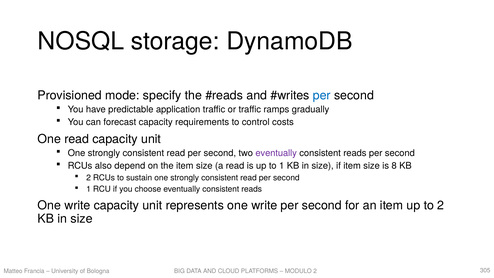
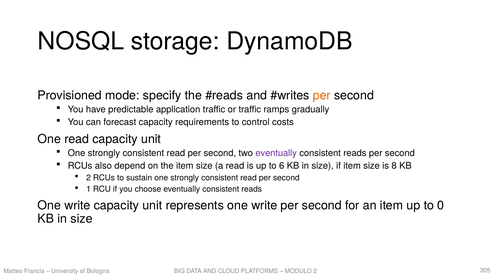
per colour: blue -> orange (322, 95)
to 1: 1 -> 6 (282, 166)
to 2: 2 -> 0 (441, 205)
